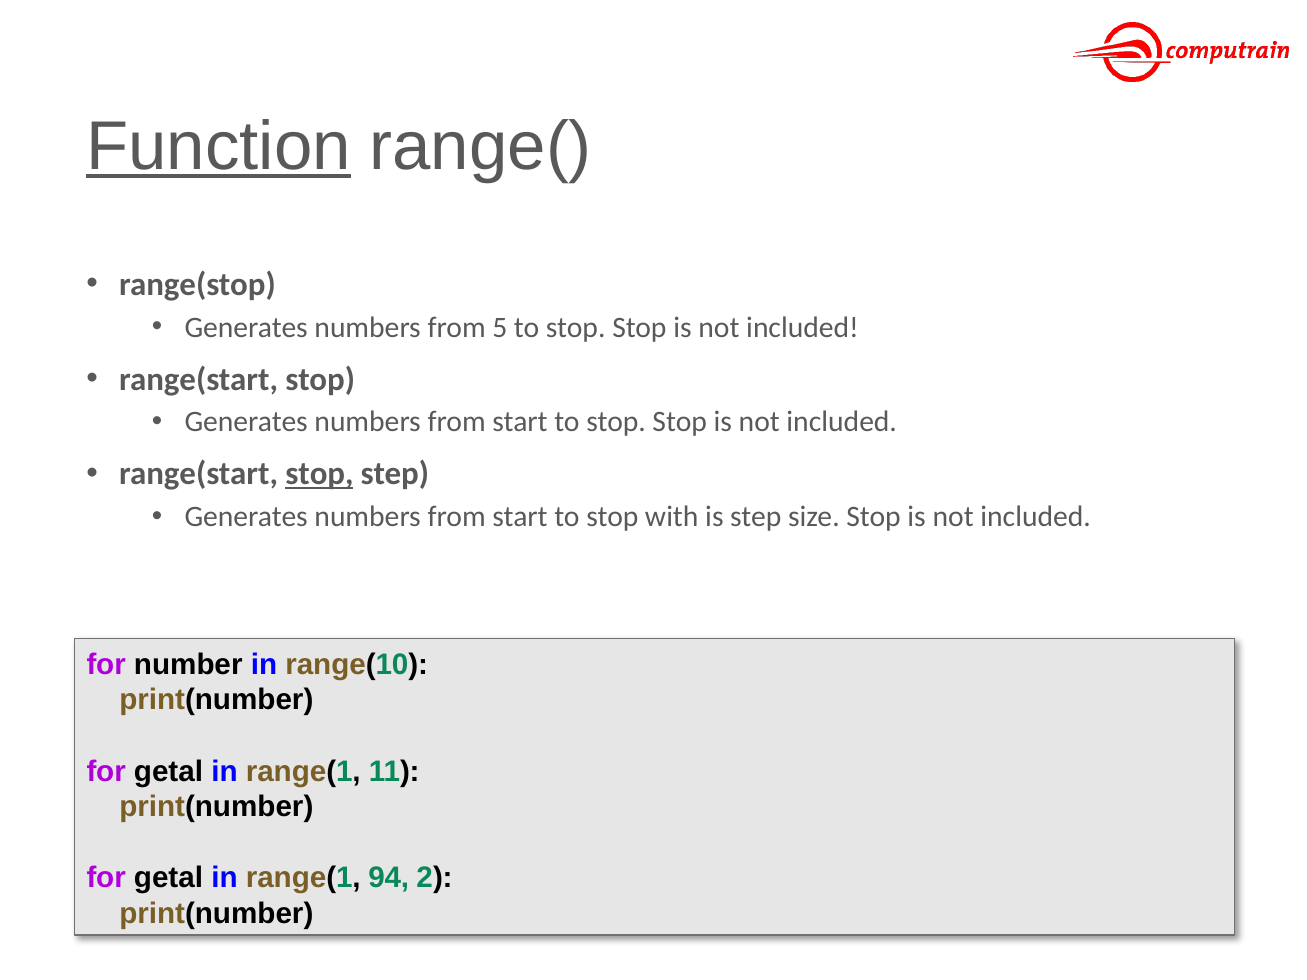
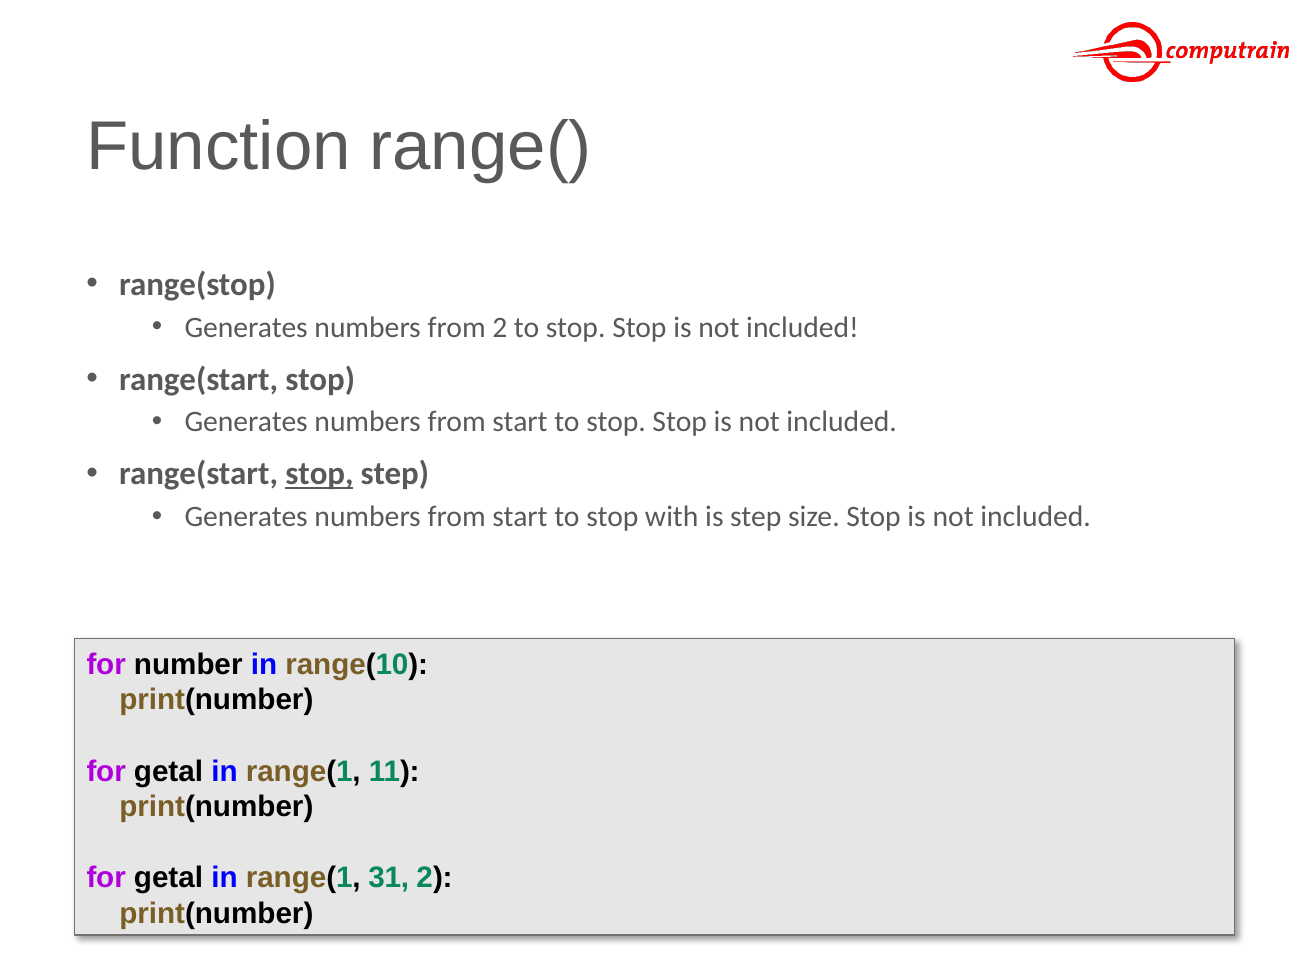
Function underline: present -> none (219, 146)
from 5: 5 -> 2 (500, 327)
94: 94 -> 31 (389, 878)
